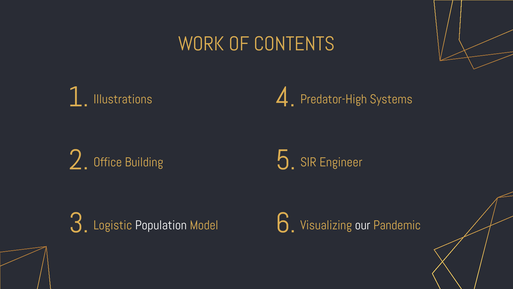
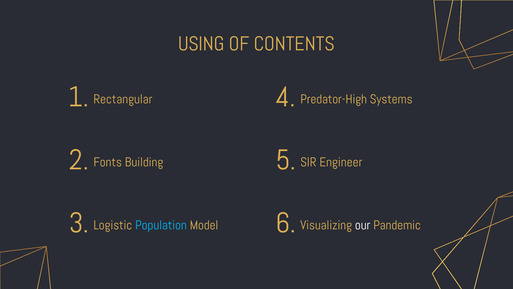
WORK: WORK -> USING (201, 44)
Illustrations: Illustrations -> Rectangular (123, 99)
Office: Office -> Fonts (108, 162)
Population colour: white -> light blue (161, 225)
